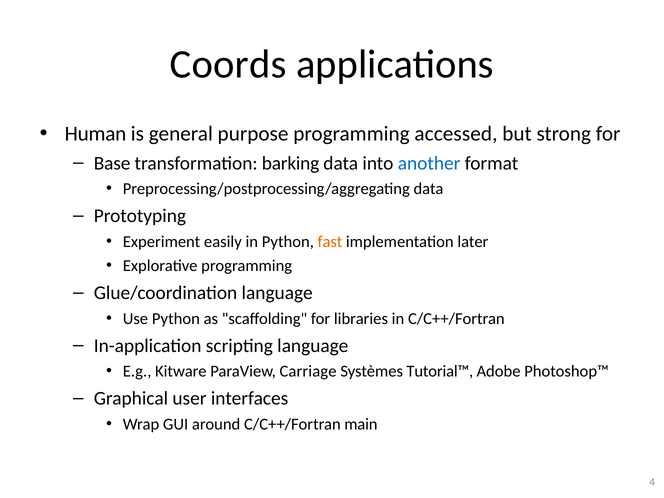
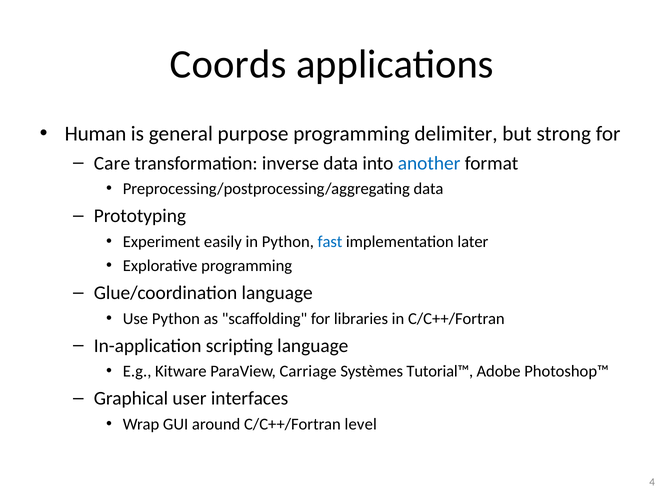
accessed: accessed -> delimiter (456, 134)
Base: Base -> Care (112, 163)
barking: barking -> inverse (290, 163)
fast colour: orange -> blue (330, 242)
main: main -> level (361, 424)
